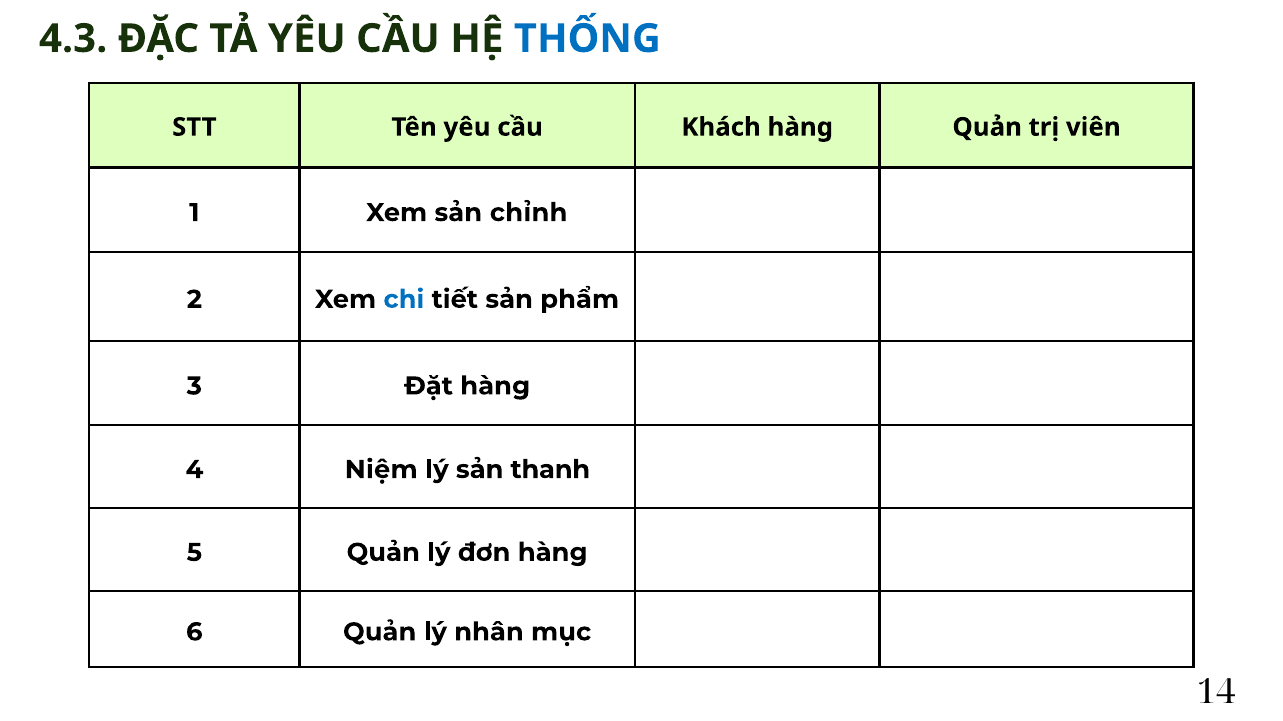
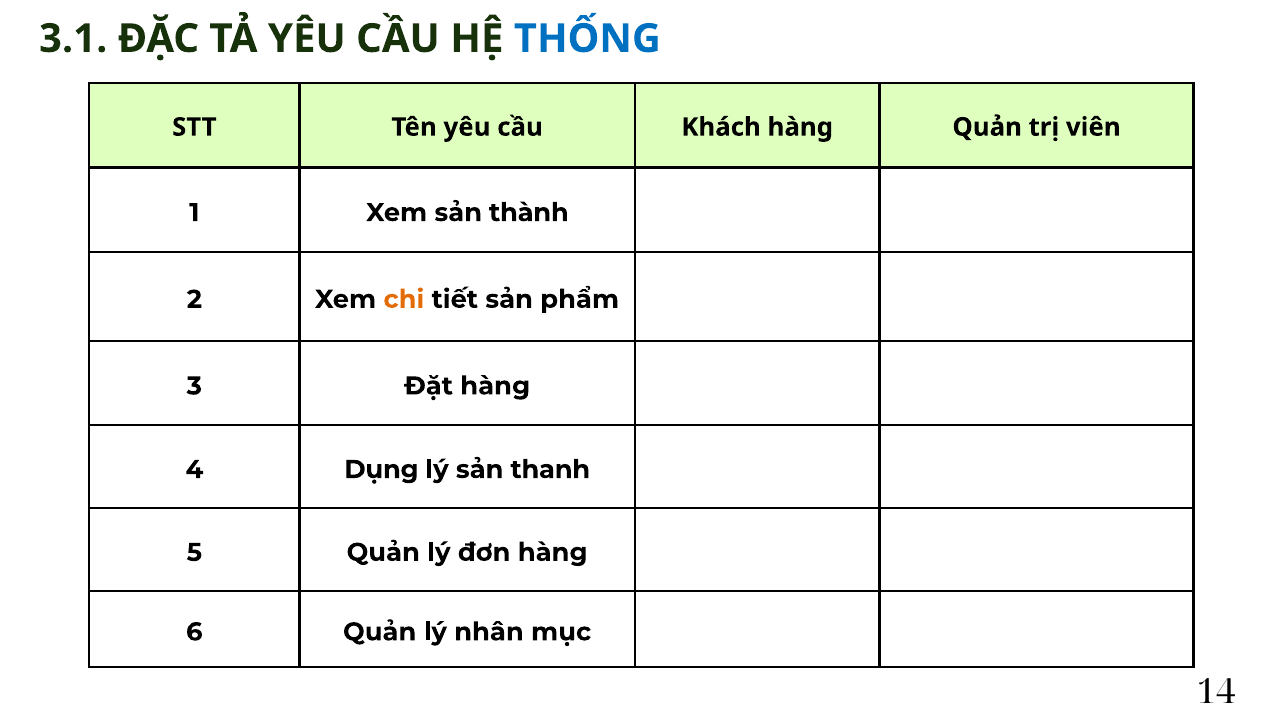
4.3: 4.3 -> 3.1 (73, 39)
chỉnh: chỉnh -> thành (529, 213)
chi colour: blue -> orange (404, 300)
Niệm: Niệm -> Dụng (381, 470)
